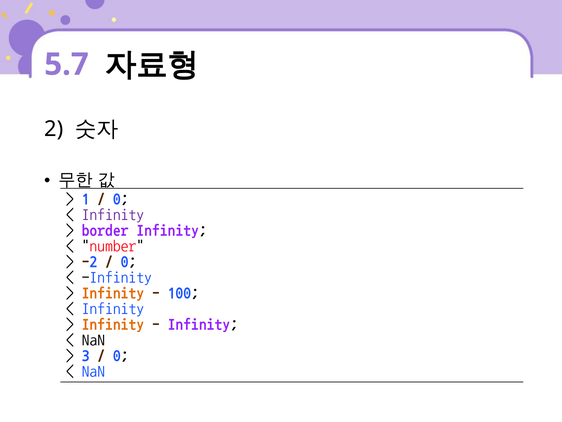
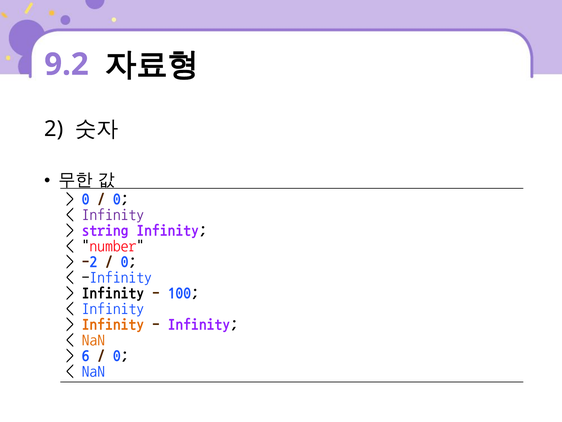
5.7: 5.7 -> 9.2 (66, 64)
1: 1 -> 0 (86, 198)
border: border -> string (105, 230)
Infinity colour: orange -> black (113, 292)
NaN colour: black -> orange (93, 339)
3: 3 -> 6 (86, 355)
